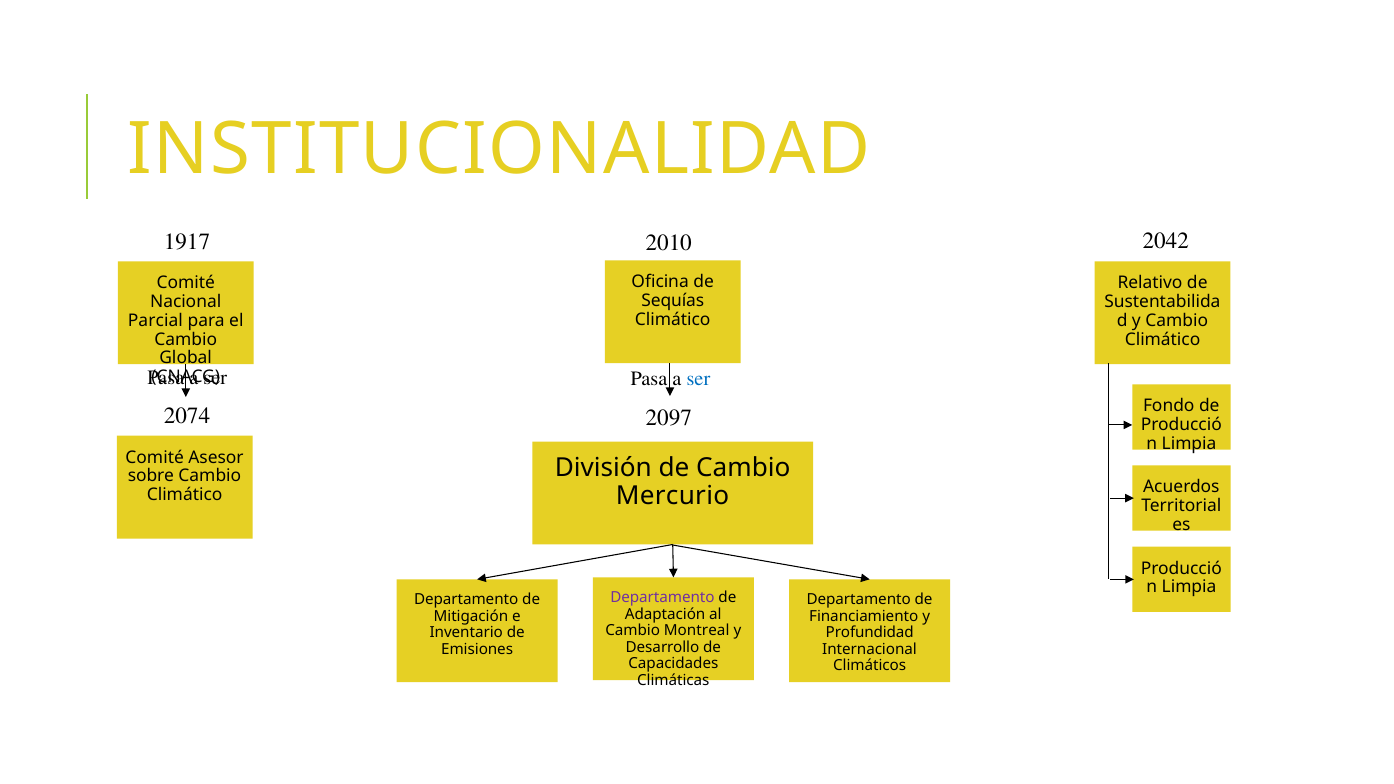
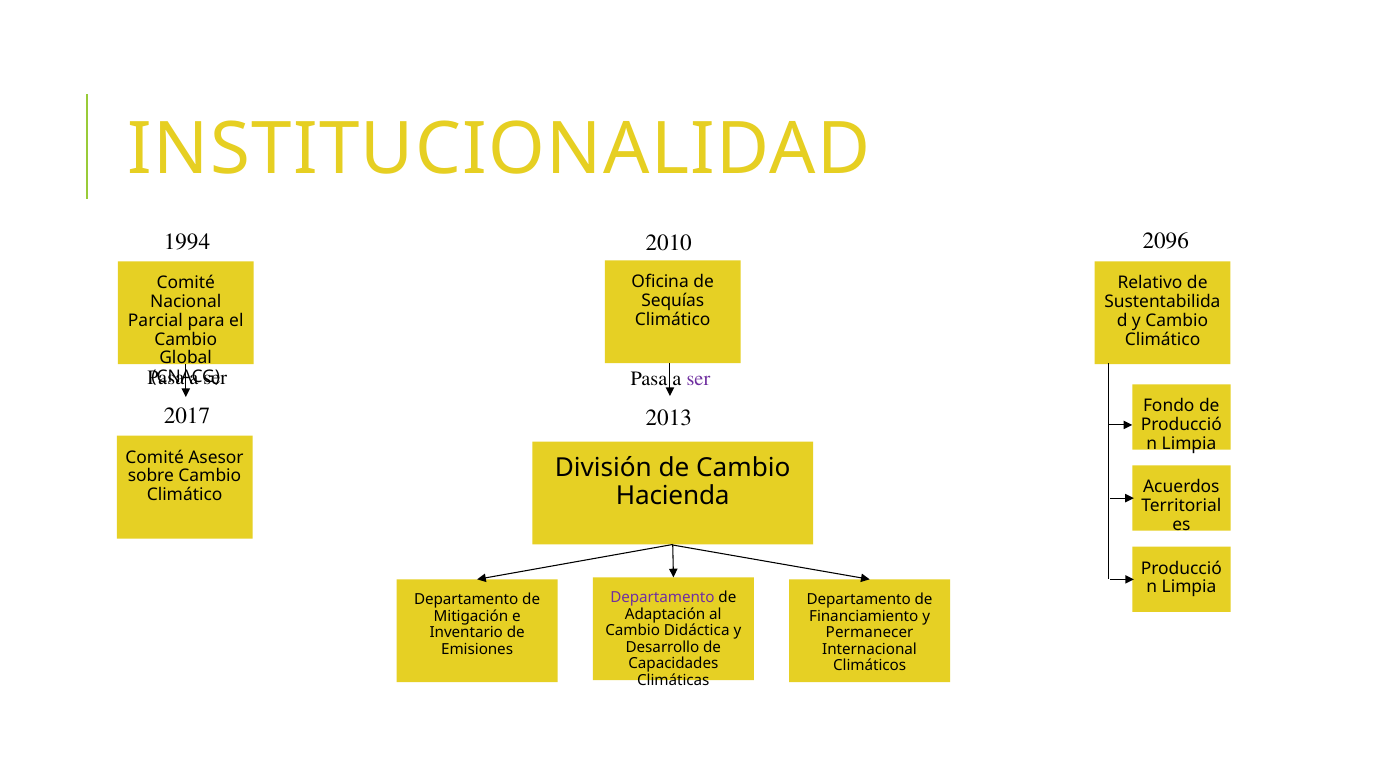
2042: 2042 -> 2096 (1166, 241)
1917: 1917 -> 1994 (187, 242)
ser colour: blue -> purple (698, 379)
2074: 2074 -> 2017 (187, 416)
2097: 2097 -> 2013 (669, 418)
Mercurio: Mercurio -> Hacienda (673, 496)
Montreal: Montreal -> Didáctica (697, 631)
Profundidad: Profundidad -> Permanecer (870, 633)
